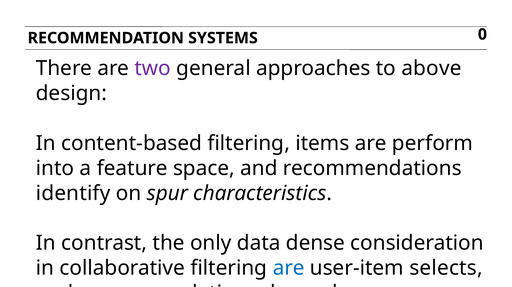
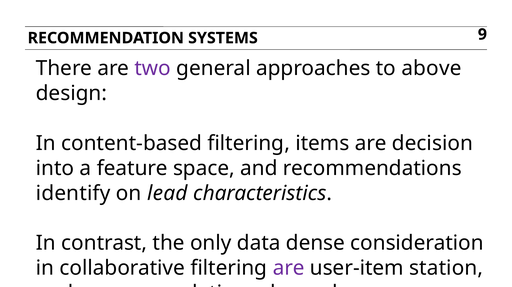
0: 0 -> 9 (482, 34)
perform: perform -> decision (432, 143)
spur: spur -> lead (167, 193)
are colour: blue -> purple (289, 268)
selects: selects -> station (446, 268)
